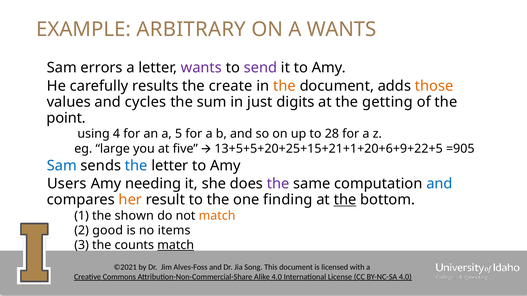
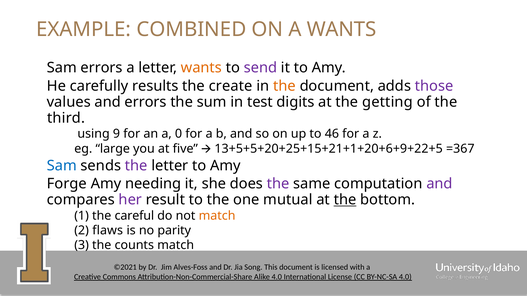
ARBITRARY: ARBITRARY -> COMBINED (191, 30)
wants colour: purple -> orange (201, 68)
those colour: orange -> purple (434, 86)
and cycles: cycles -> errors (146, 102)
just: just -> test (260, 102)
point: point -> third (66, 118)
4: 4 -> 9 (116, 134)
5: 5 -> 0 (179, 134)
28: 28 -> 46 (332, 134)
=905: =905 -> =367 (460, 149)
the colour: blue -> purple (136, 166)
Users: Users -> Forge (67, 184)
and colour: blue -> purple (439, 184)
her colour: orange -> purple (130, 200)
finding: finding -> mutual (288, 200)
shown: shown -> careful (134, 216)
good: good -> flaws (108, 231)
items: items -> parity (174, 231)
match underline: present -> none (176, 245)
